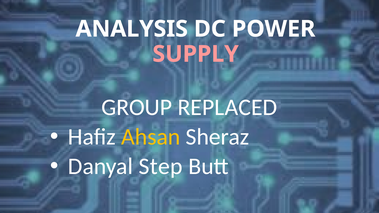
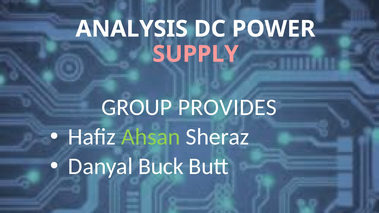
REPLACED: REPLACED -> PROVIDES (227, 107)
Ahsan colour: yellow -> light green (151, 137)
Step: Step -> Buck (161, 166)
